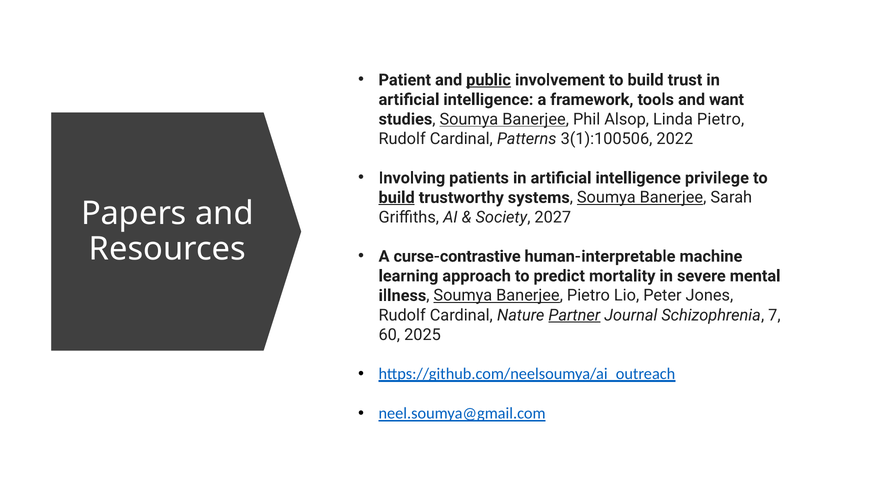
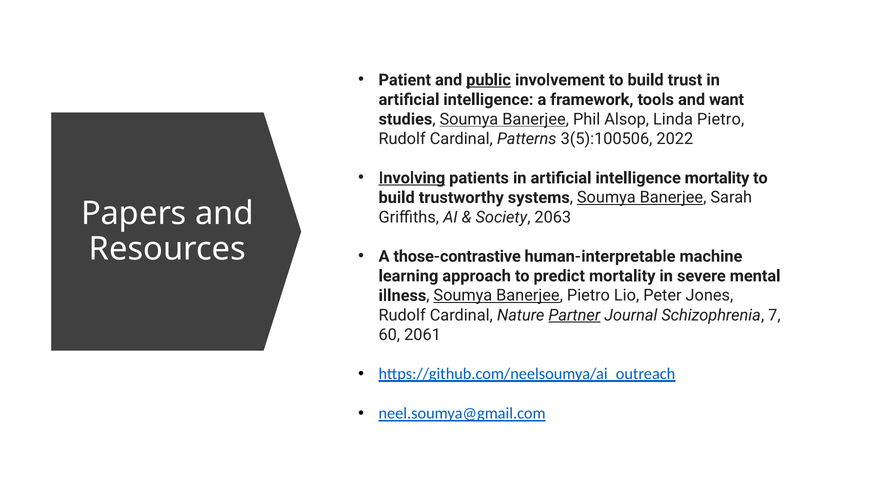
3(1):100506: 3(1):100506 -> 3(5):100506 (607, 139)
Involving underline: none -> present (412, 178)
intelligence privilege: privilege -> mortality (717, 178)
build underline: present -> none (397, 198)
2027: 2027 -> 2063 (553, 217)
curse-contrastive: curse-contrastive -> those-contrastive (457, 256)
2025: 2025 -> 2061 (423, 335)
